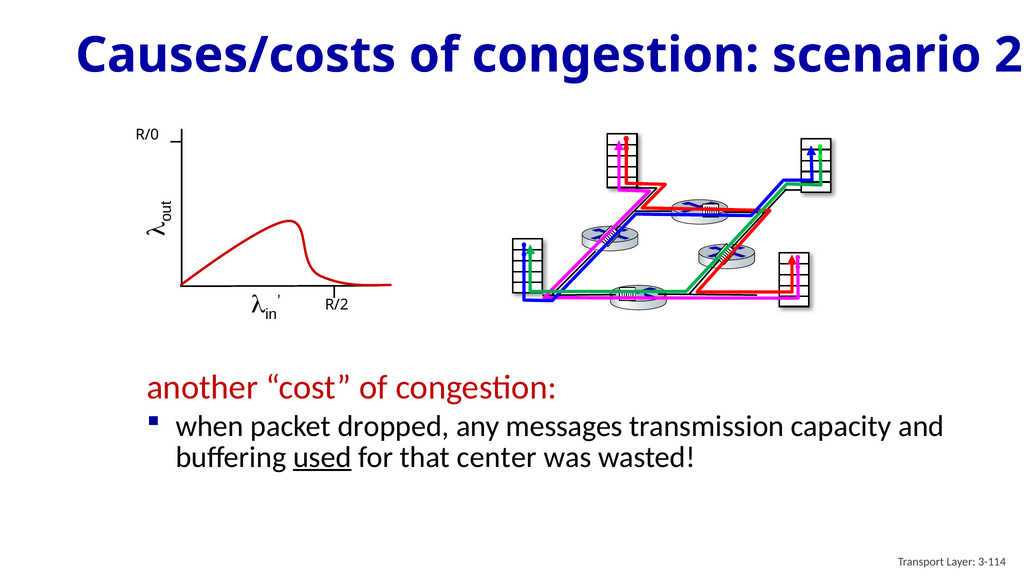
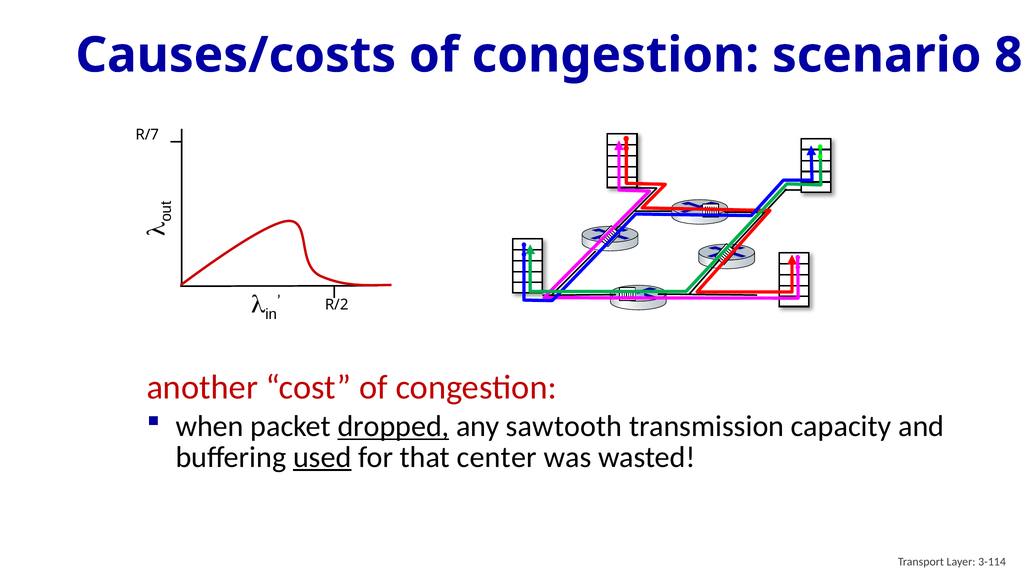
2: 2 -> 8 (1008, 55)
R/0: R/0 -> R/7 (147, 135)
dropped underline: none -> present (393, 426)
messages: messages -> sawtooth (564, 426)
